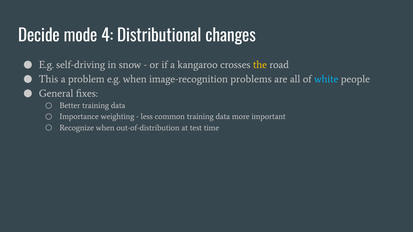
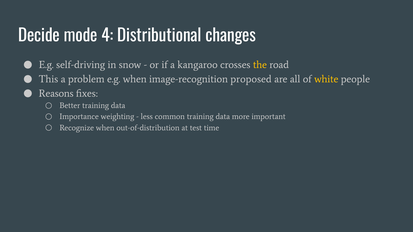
problems: problems -> proposed (251, 79)
white colour: light blue -> yellow (326, 79)
General: General -> Reasons (56, 93)
